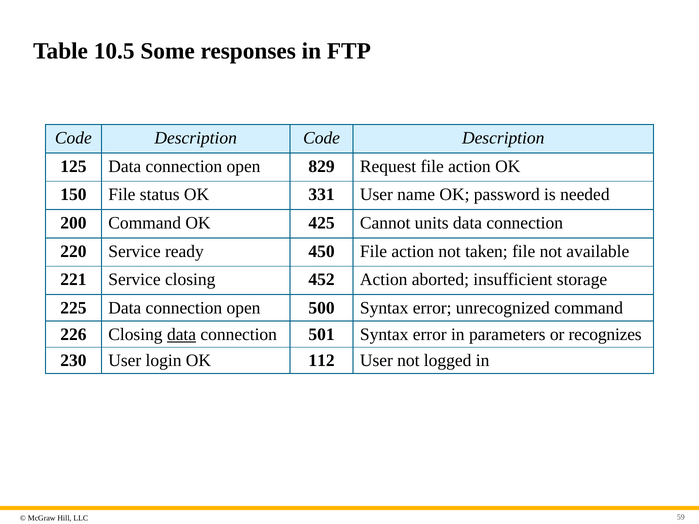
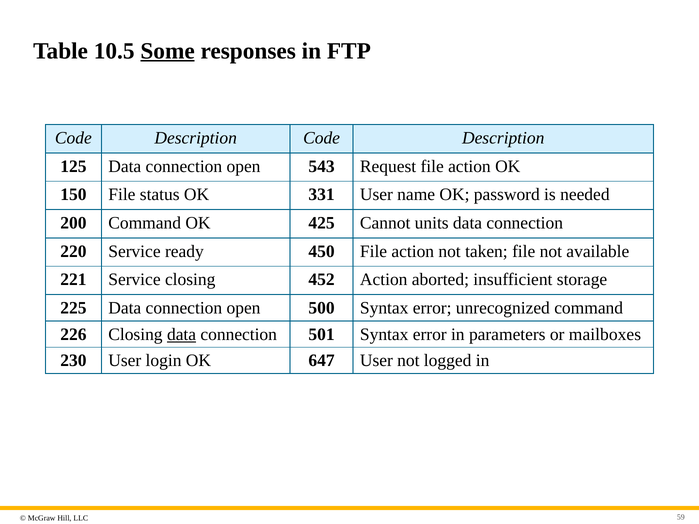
Some underline: none -> present (168, 51)
829: 829 -> 543 (322, 166)
recognizes: recognizes -> mailboxes (605, 334)
112: 112 -> 647 (322, 361)
